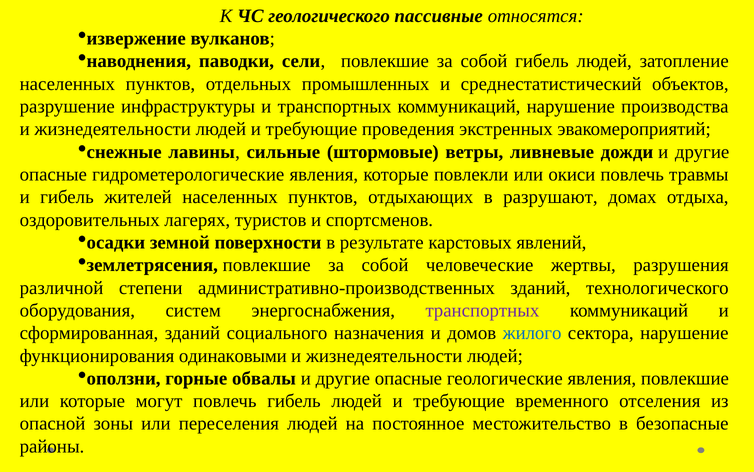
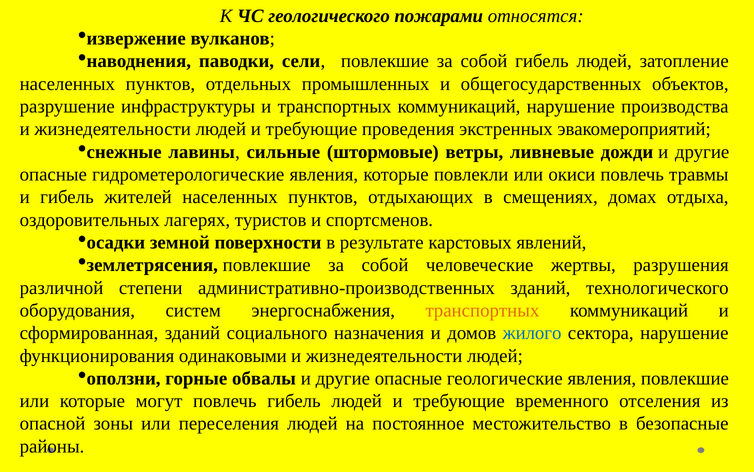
пассивные: пассивные -> пожарами (439, 16)
среднестатистический: среднестатистический -> общегосударственных (551, 84)
разрушают: разрушают -> смещениях (550, 197)
транспортных colour: purple -> orange (482, 310)
